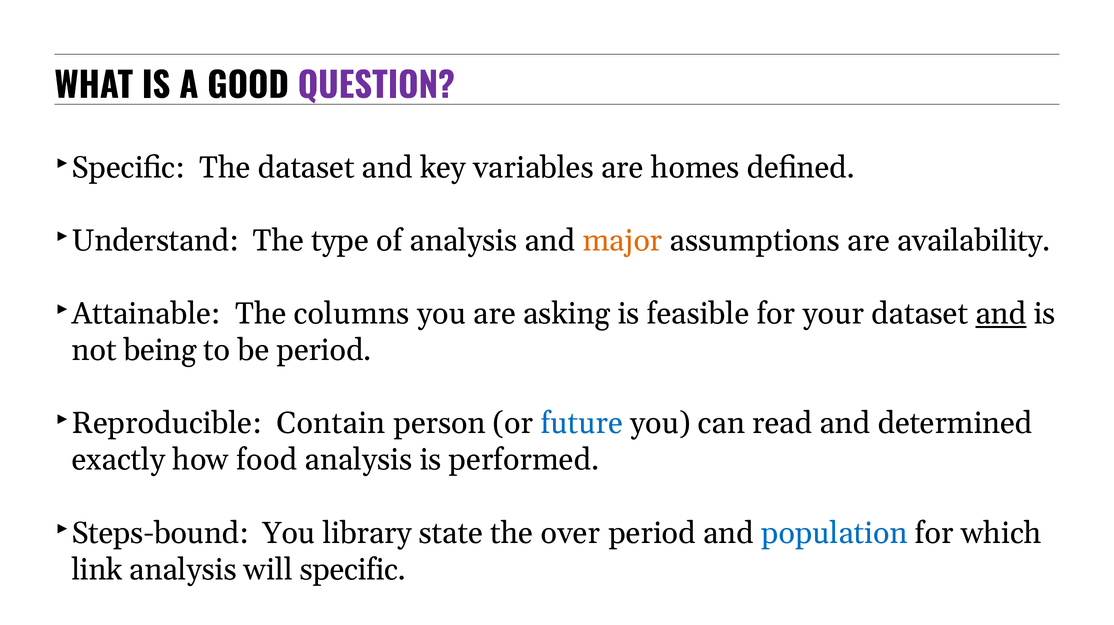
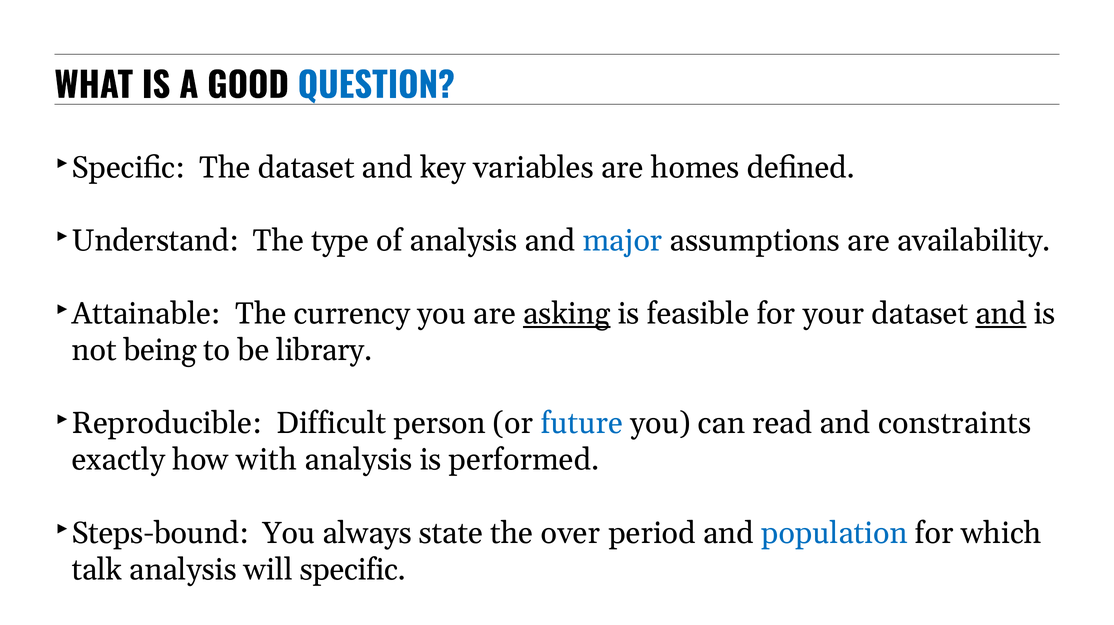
QUESTION colour: purple -> blue (376, 86)
major colour: orange -> blue (623, 241)
columns: columns -> currency (352, 314)
asking underline: none -> present (567, 314)
be period: period -> library (324, 351)
Contain: Contain -> Difficult (331, 424)
determined: determined -> constraints (955, 424)
food: food -> with (267, 460)
library: library -> always (367, 533)
link: link -> talk (97, 570)
